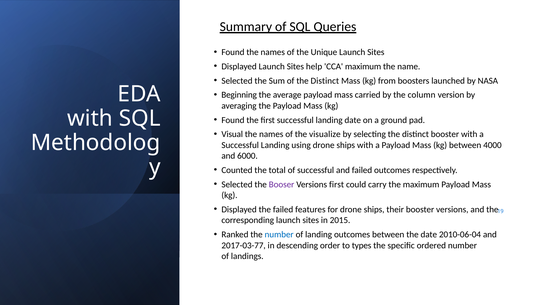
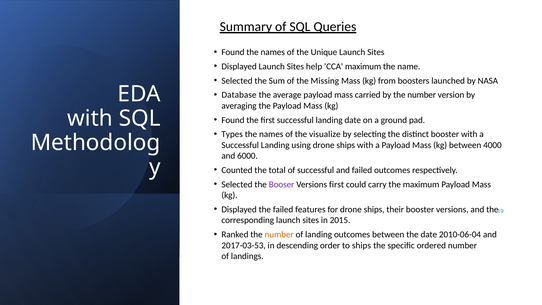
of the Distinct: Distinct -> Missing (325, 81)
Beginning: Beginning -> Database (239, 95)
by the column: column -> number (422, 95)
Visual: Visual -> Types (232, 134)
number colour: blue -> orange (279, 234)
2017-03-77: 2017-03-77 -> 2017-03-53 (244, 245)
to types: types -> ships (362, 245)
